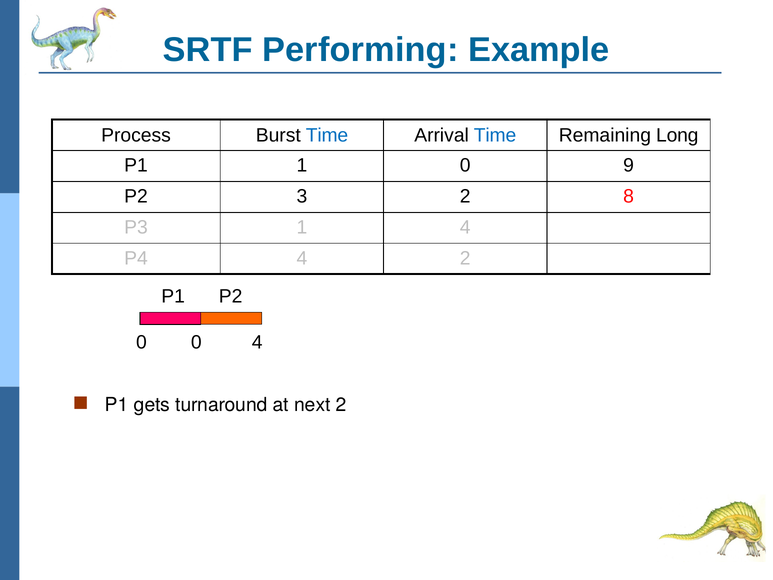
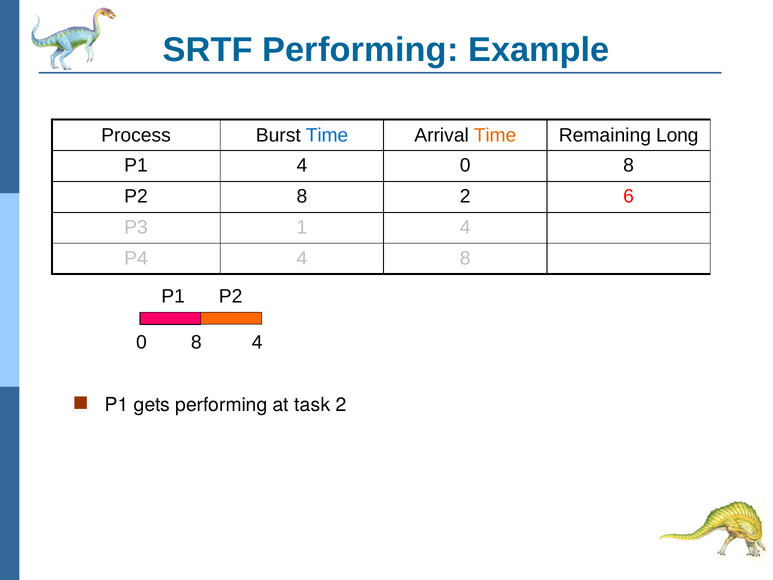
Time colour: blue -> orange (495, 135)
1: 1 -> 4 (302, 165)
9: 9 -> 8 (629, 165)
P2 3: 3 -> 8 (302, 196)
8: 8 -> 6 (629, 196)
4 2: 2 -> 8 (465, 258)
0: 0 -> 8 (196, 342)
gets turnaround: turnaround -> performing (221, 405)
next: next -> task (312, 405)
